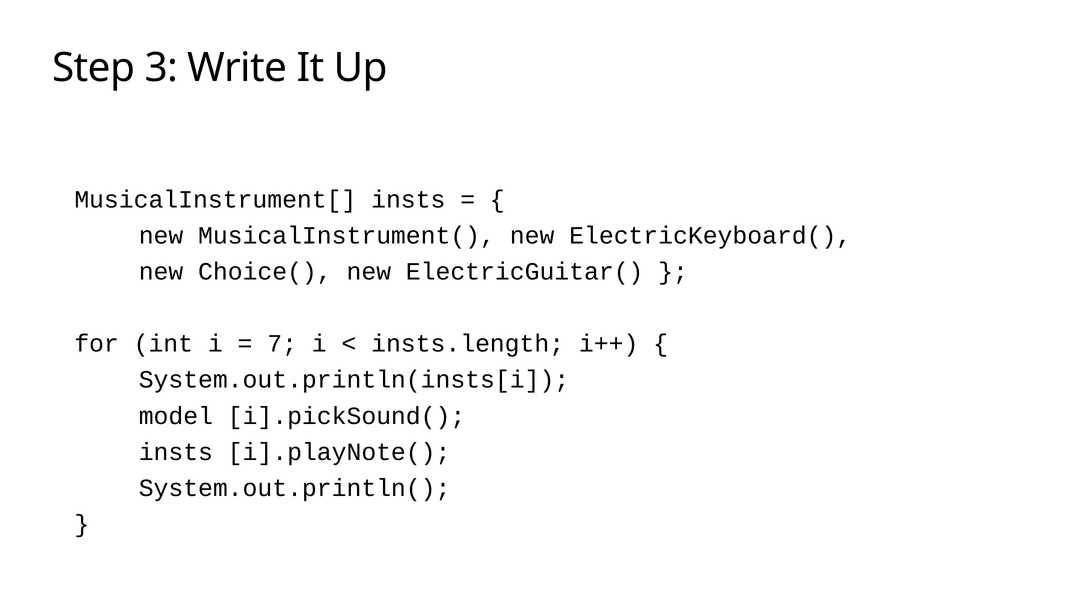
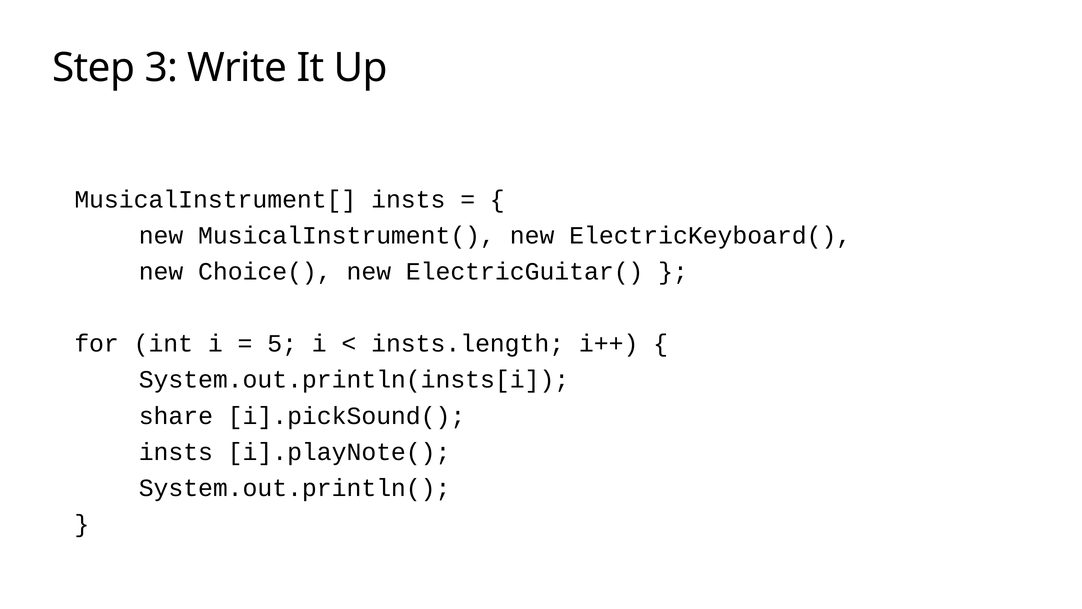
7: 7 -> 5 (282, 343)
model: model -> share (176, 416)
